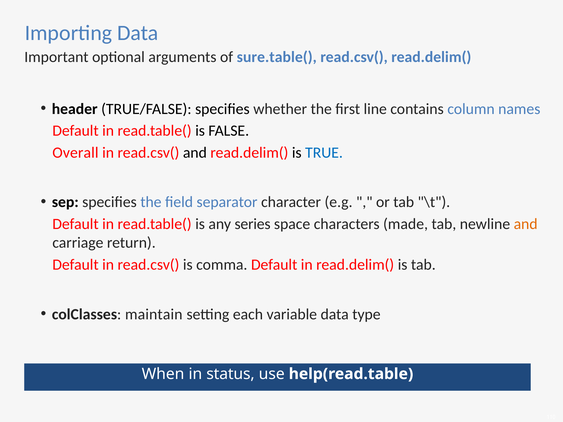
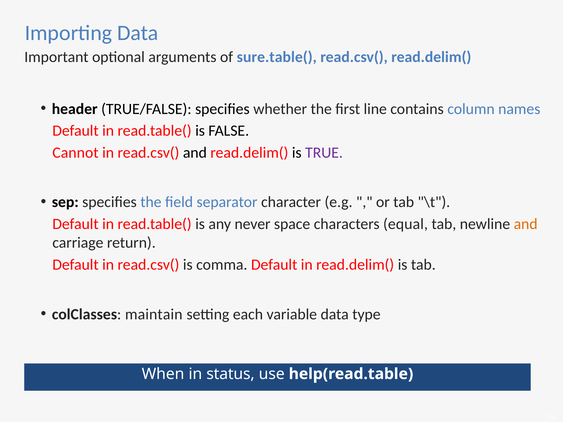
Overall: Overall -> Cannot (75, 153)
TRUE colour: blue -> purple (324, 153)
series: series -> never (253, 224)
made: made -> equal (405, 224)
